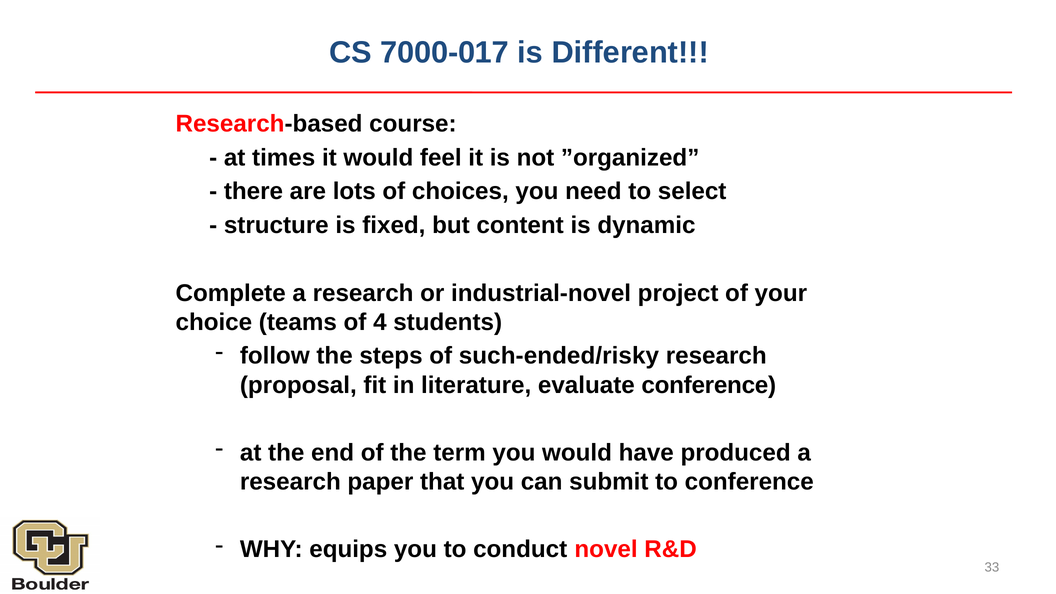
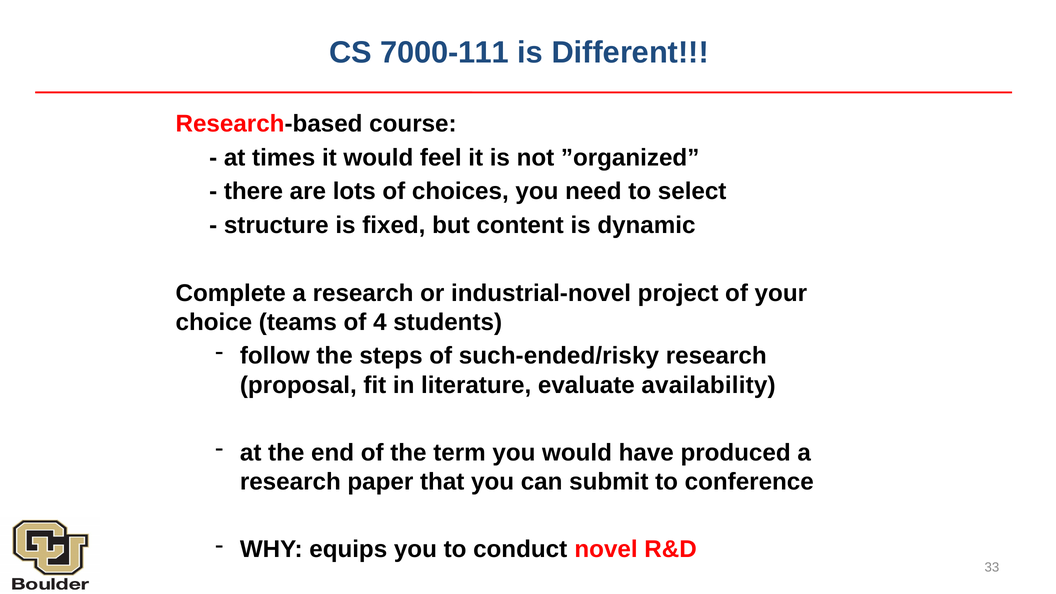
7000-017: 7000-017 -> 7000-111 (445, 53)
evaluate conference: conference -> availability (709, 385)
